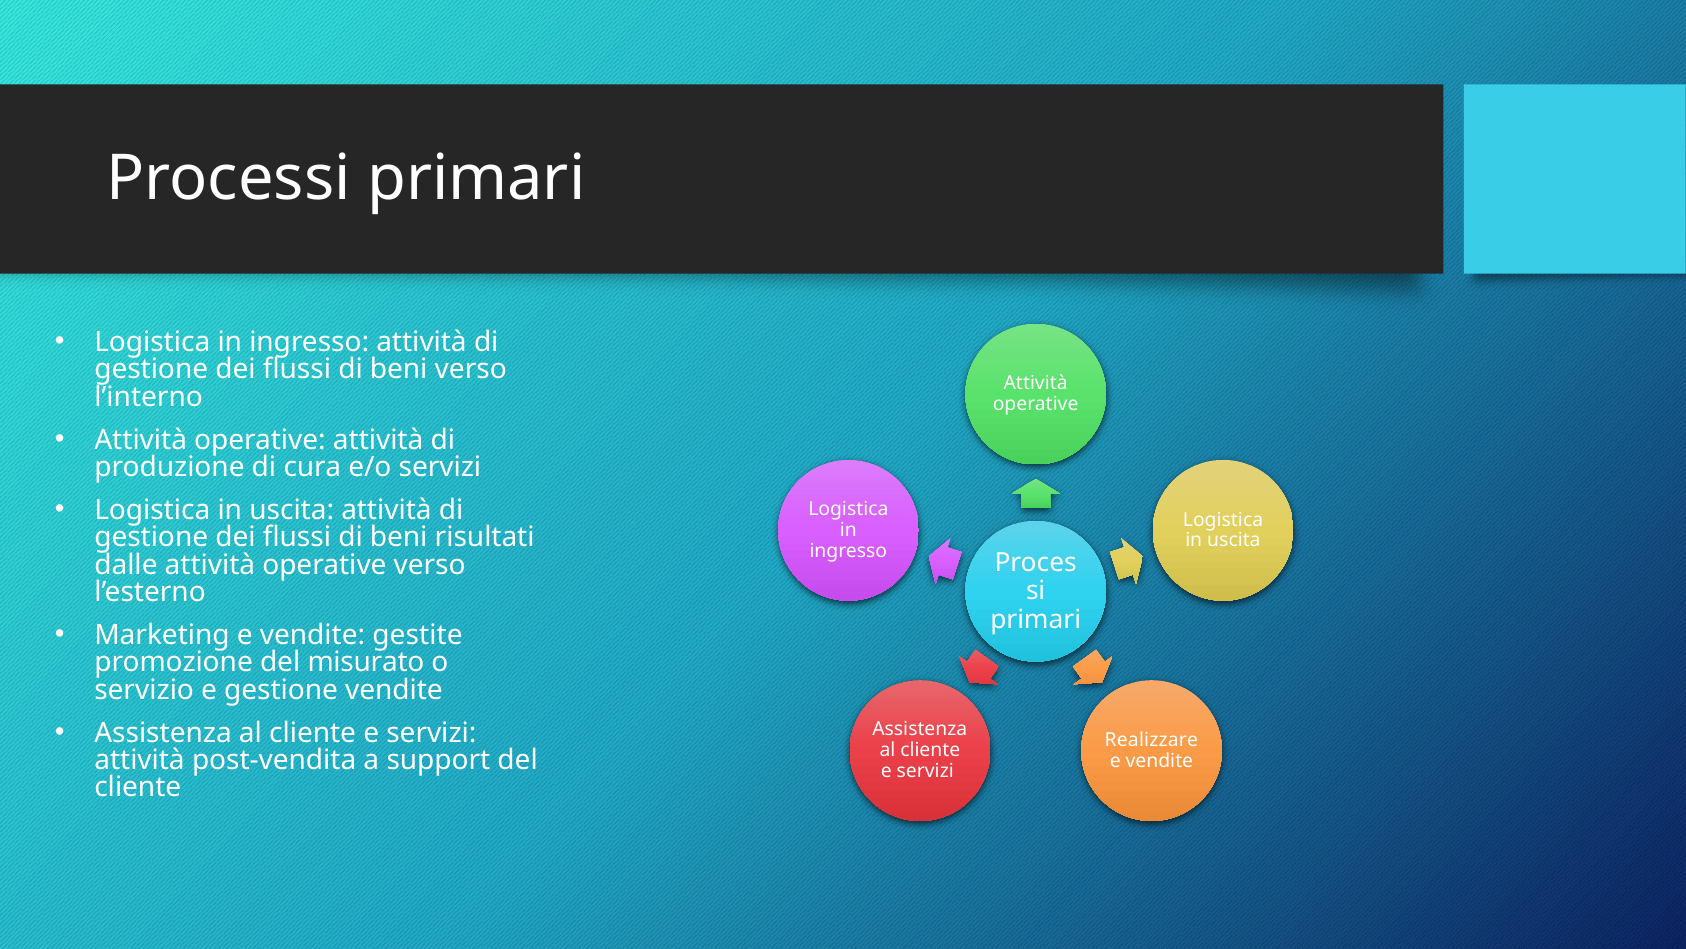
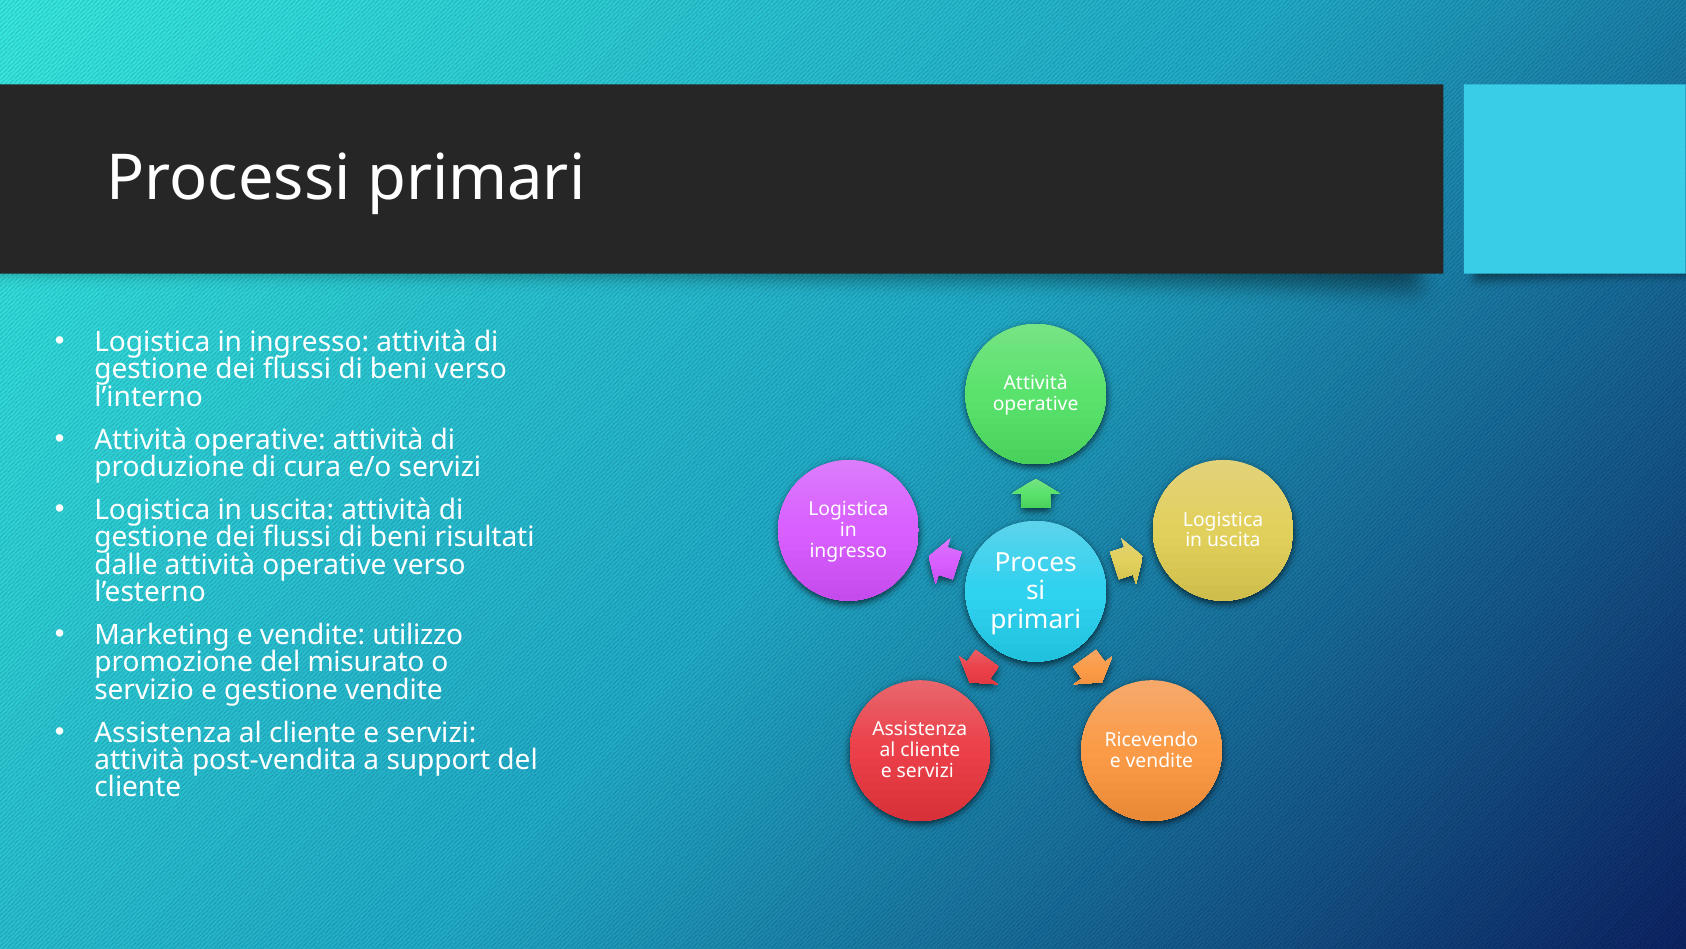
gestite: gestite -> utilizzo (418, 635)
Realizzare: Realizzare -> Ricevendo (1151, 740)
